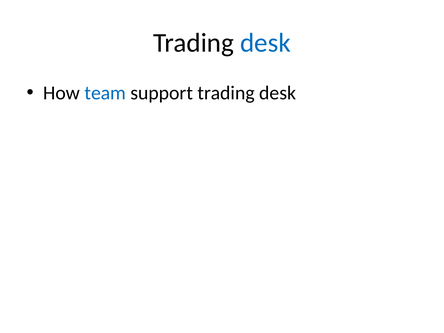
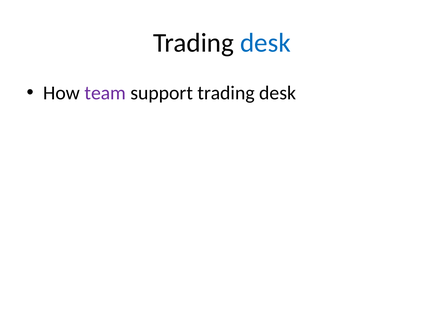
team colour: blue -> purple (105, 93)
